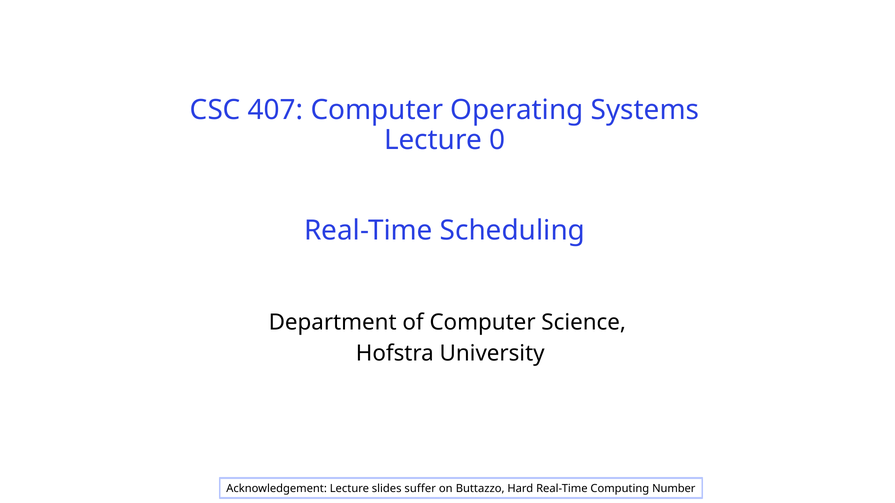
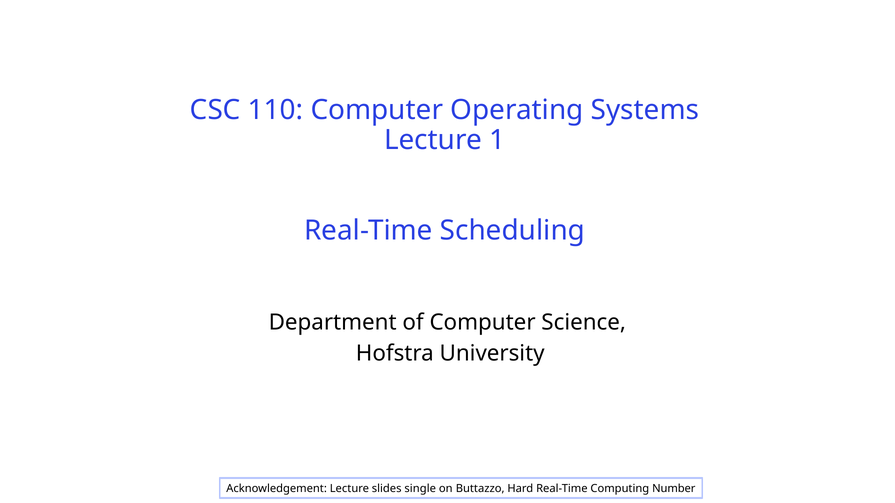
407: 407 -> 110 (276, 110)
0: 0 -> 1 (497, 140)
suffer: suffer -> single (420, 489)
